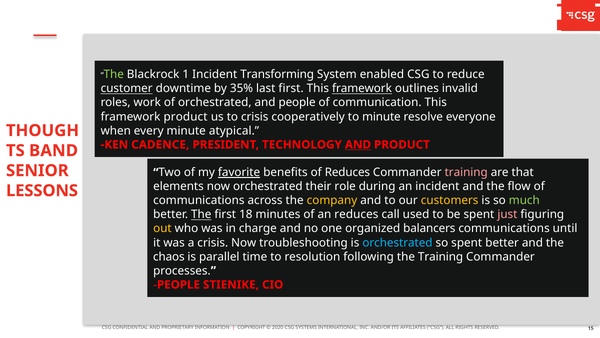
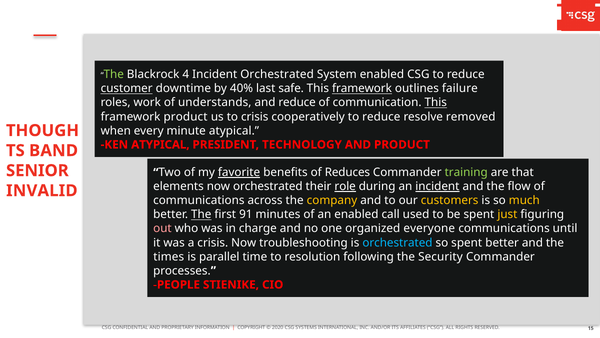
1: 1 -> 4 (186, 74)
Incident Transforming: Transforming -> Orchestrated (277, 74)
35%: 35% -> 40% (242, 88)
last first: first -> safe (291, 88)
invalid: invalid -> failure (460, 88)
of orchestrated: orchestrated -> understands (215, 102)
and people: people -> reduce (297, 102)
This underline: none -> present (436, 102)
cooperatively to minute: minute -> reduce (381, 116)
everyone: everyone -> removed (471, 116)
KEN CADENCE: CADENCE -> ATYPICAL (160, 144)
AND underline: present -> none (358, 144)
training colour: pink -> light green (466, 172)
role underline: none -> present (345, 186)
incident underline: none -> present (437, 186)
LESSONS: LESSONS -> INVALID (42, 190)
much colour: light green -> yellow (524, 200)
18: 18 -> 91 (246, 214)
an reduces: reduces -> enabled (356, 214)
just colour: pink -> yellow (507, 214)
out colour: yellow -> pink (162, 228)
balancers: balancers -> everyone (429, 228)
chaos: chaos -> times (169, 256)
the Training: Training -> Security (440, 256)
